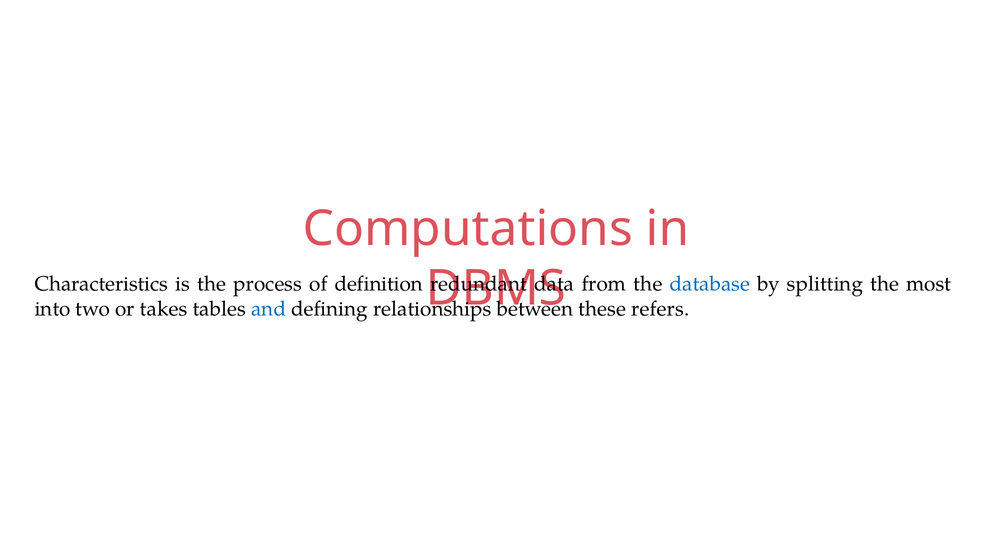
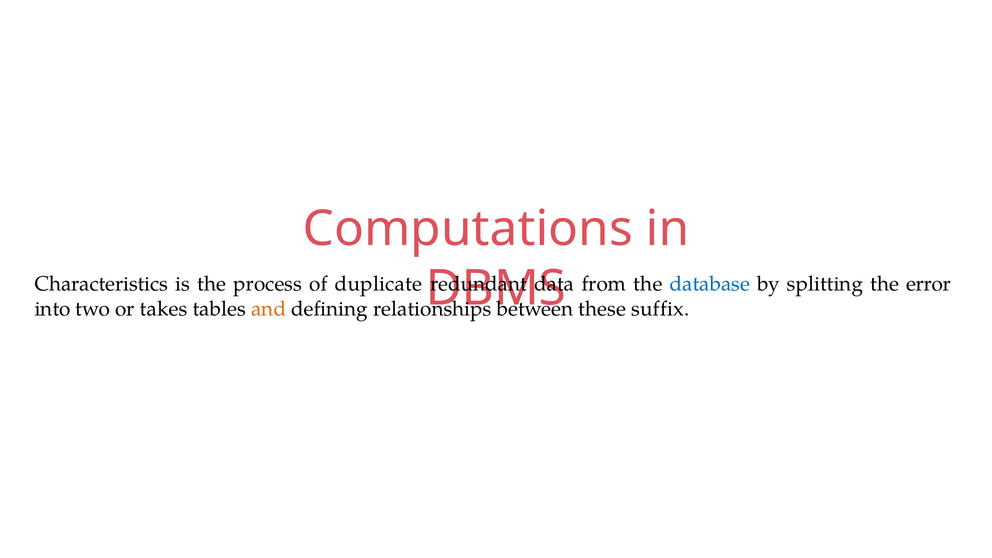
definition: definition -> duplicate (379, 284)
most: most -> error (929, 284)
and colour: blue -> orange (269, 309)
refers: refers -> suffix (660, 309)
